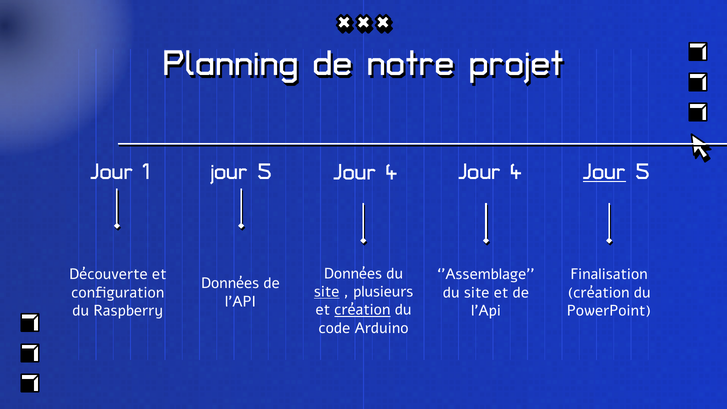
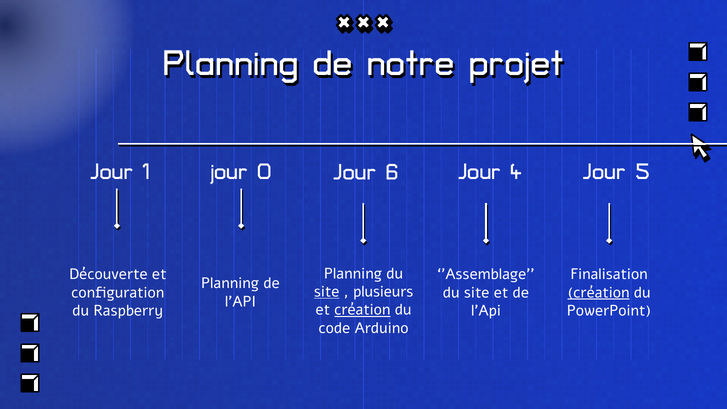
5: 5 -> 0 (264, 172)
Jour underline: present -> none (605, 172)
4: 4 -> 6 (392, 172)
Données: Données -> Planning (353, 273)
Données: Données -> Planning (230, 283)
création underline: none -> present (599, 292)
